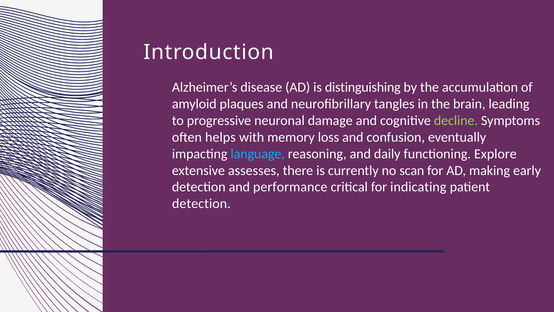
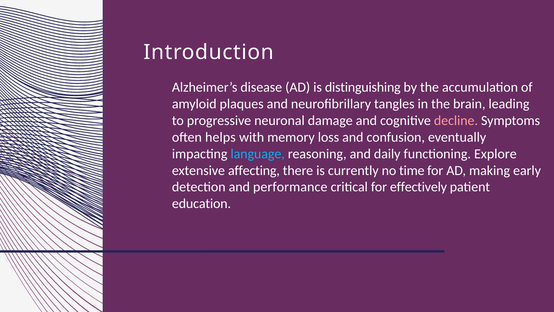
decline colour: light green -> pink (456, 120)
assesses: assesses -> affecting (254, 170)
scan: scan -> time (412, 170)
indicating: indicating -> effectively (418, 187)
detection: detection -> education (201, 203)
